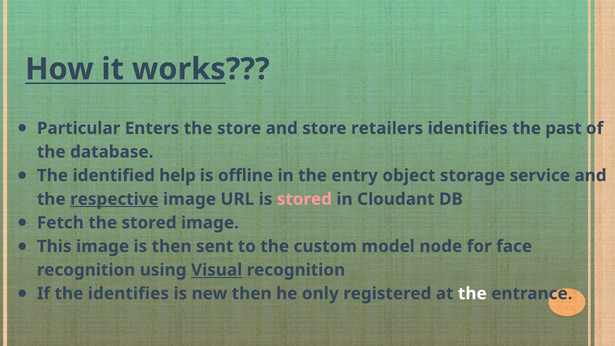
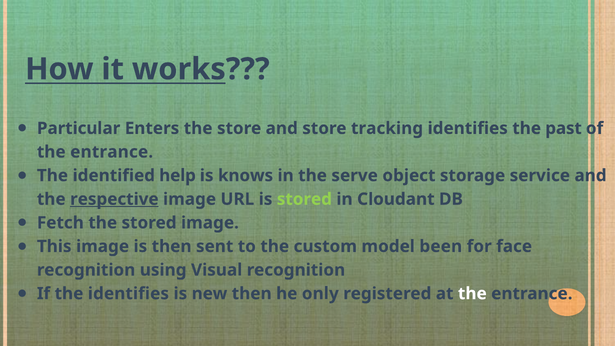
retailers: retailers -> tracking (387, 128)
database: database -> entrance (112, 152)
offline: offline -> knows (246, 176)
entry: entry -> serve (355, 176)
stored colour: pink -> light green (304, 199)
node: node -> been (441, 246)
Visual underline: present -> none (217, 270)
